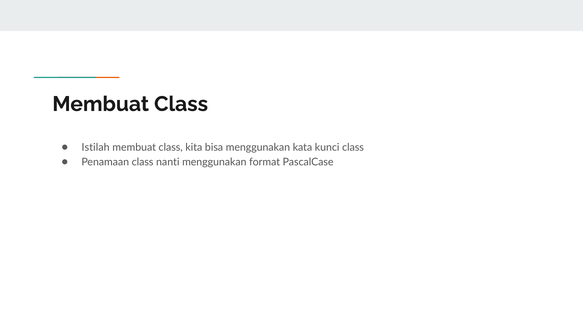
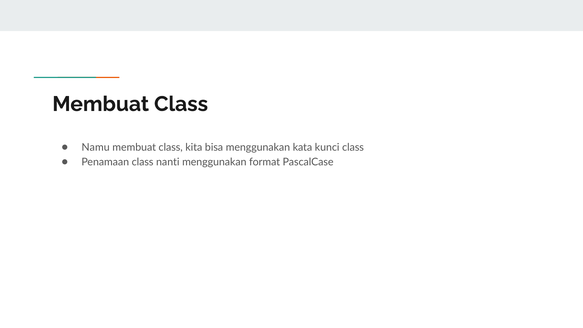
Istilah: Istilah -> Namu (96, 147)
